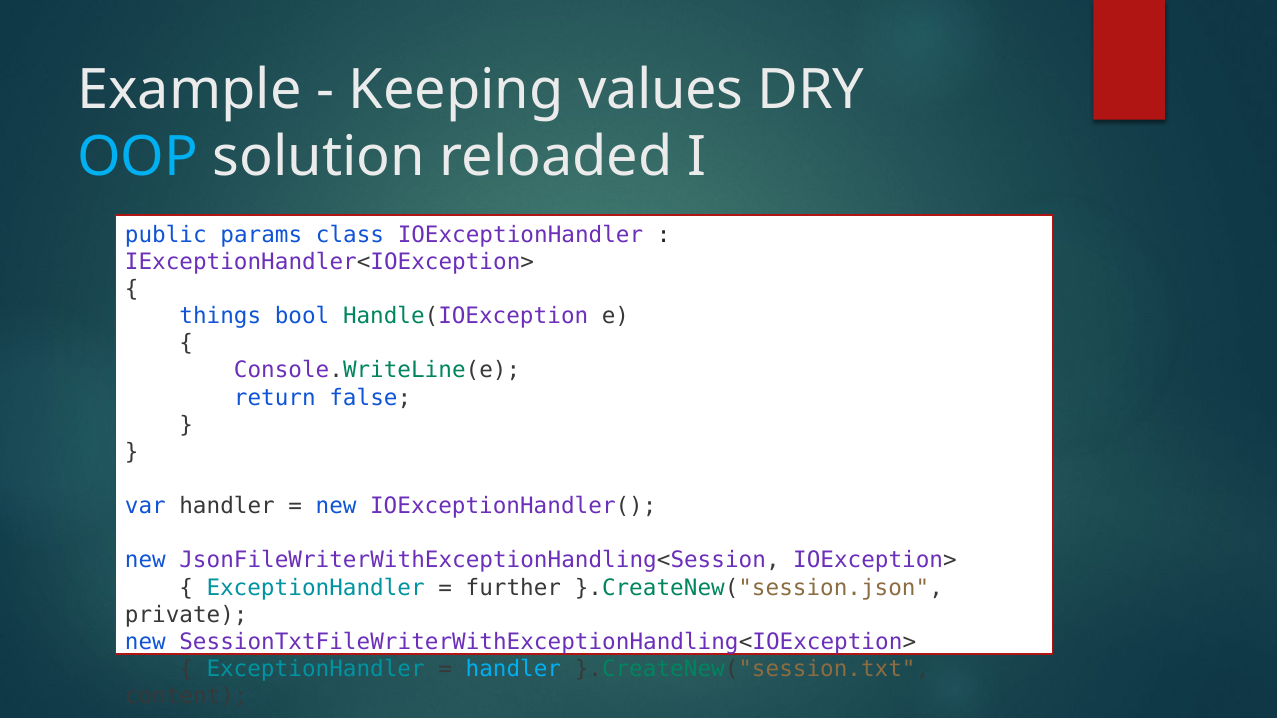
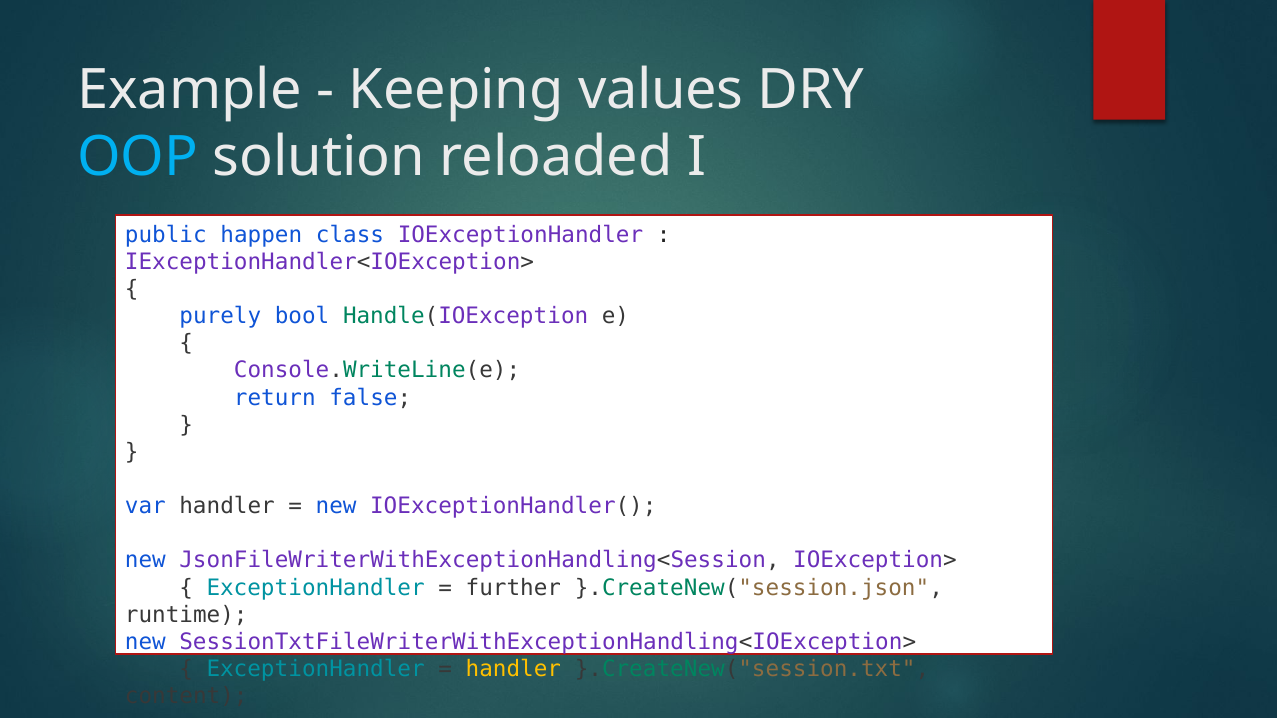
params: params -> happen (261, 235)
things: things -> purely (220, 316)
private: private -> runtime (186, 615)
handler colour: light blue -> yellow (513, 669)
